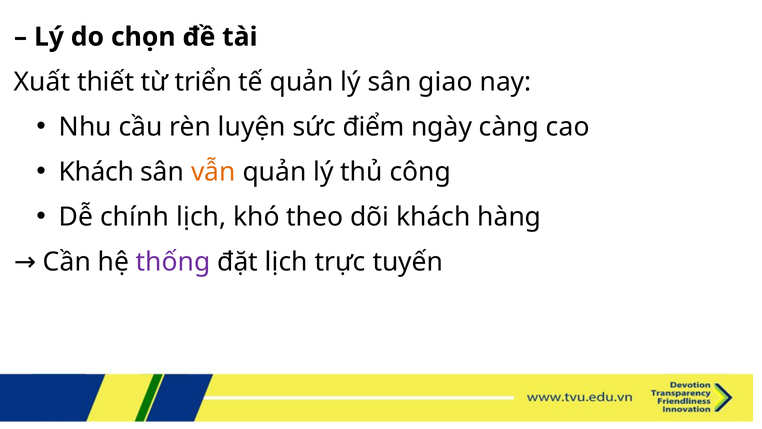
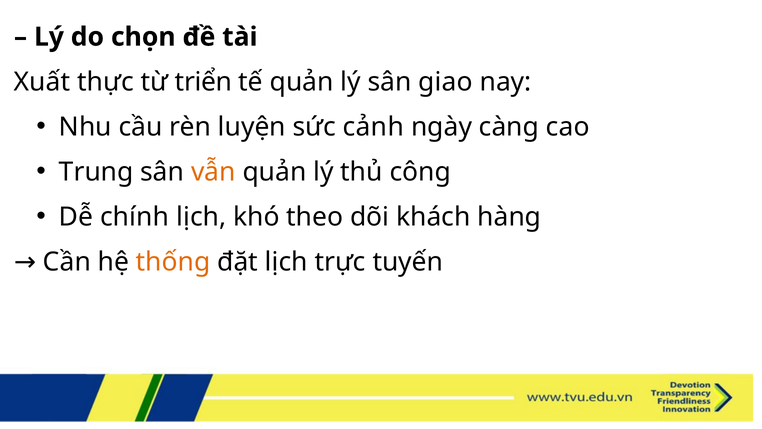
thiết: thiết -> thực (105, 82)
điểm: điểm -> cảnh (373, 127)
Khách: Khách -> Trung (96, 172)
thống colour: purple -> orange (173, 262)
